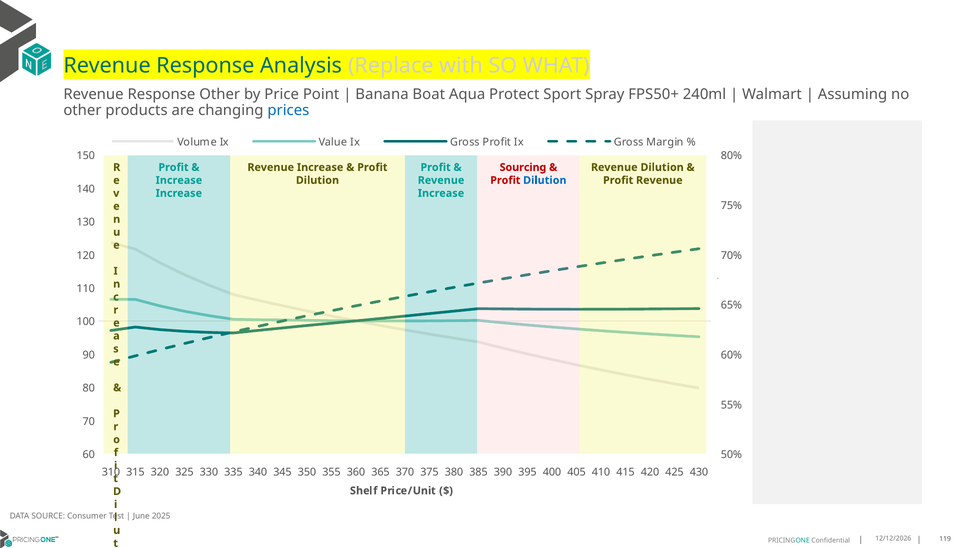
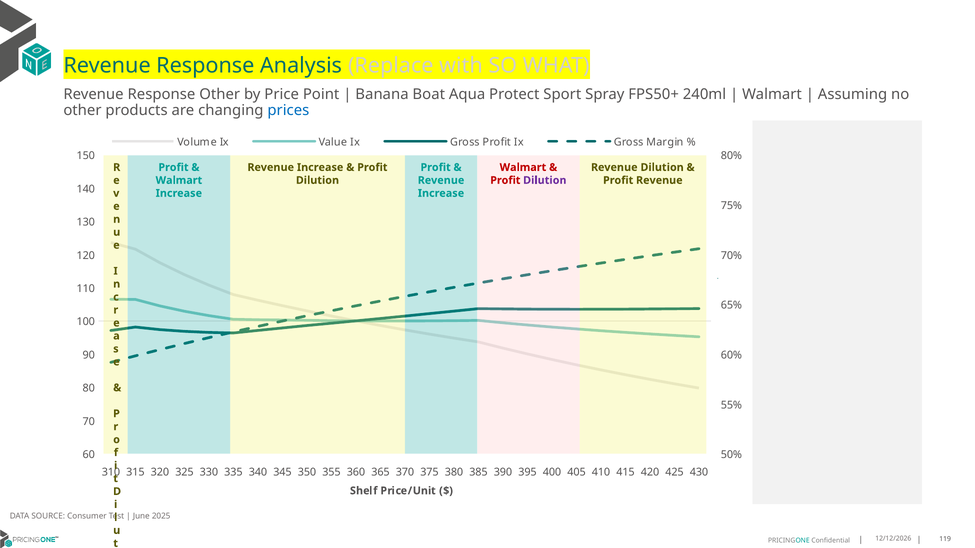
Sourcing: Sourcing -> Walmart (523, 167)
Increase: Increase -> Walmart (179, 180)
Dilution colour: blue -> purple (545, 180)
